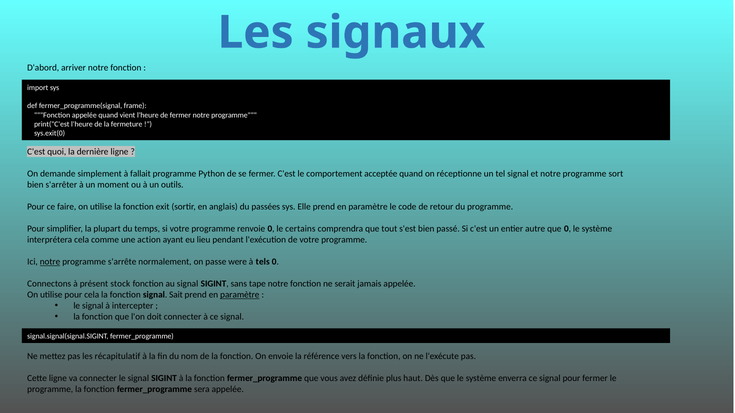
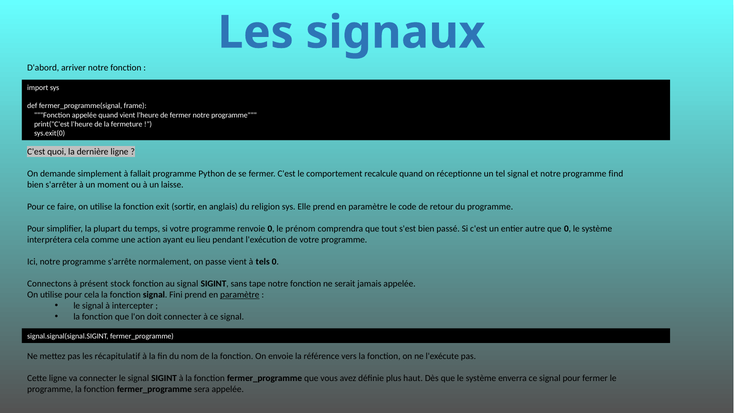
acceptée: acceptée -> recalcule (381, 174)
sort: sort -> find (616, 174)
outils: outils -> laisse (172, 185)
passées: passées -> religion (266, 207)
certains: certains -> prénom (300, 229)
notre underline: present -> none (50, 262)
passe were: were -> vient (238, 262)
Sait: Sait -> Fini (176, 295)
